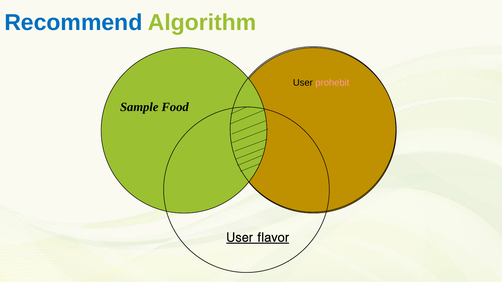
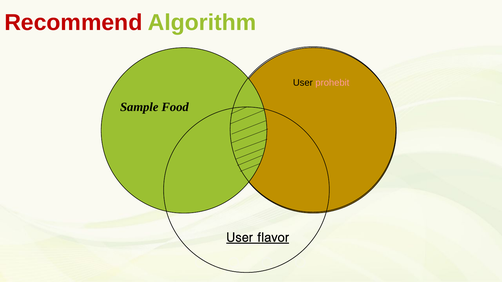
Recommend colour: blue -> red (73, 23)
